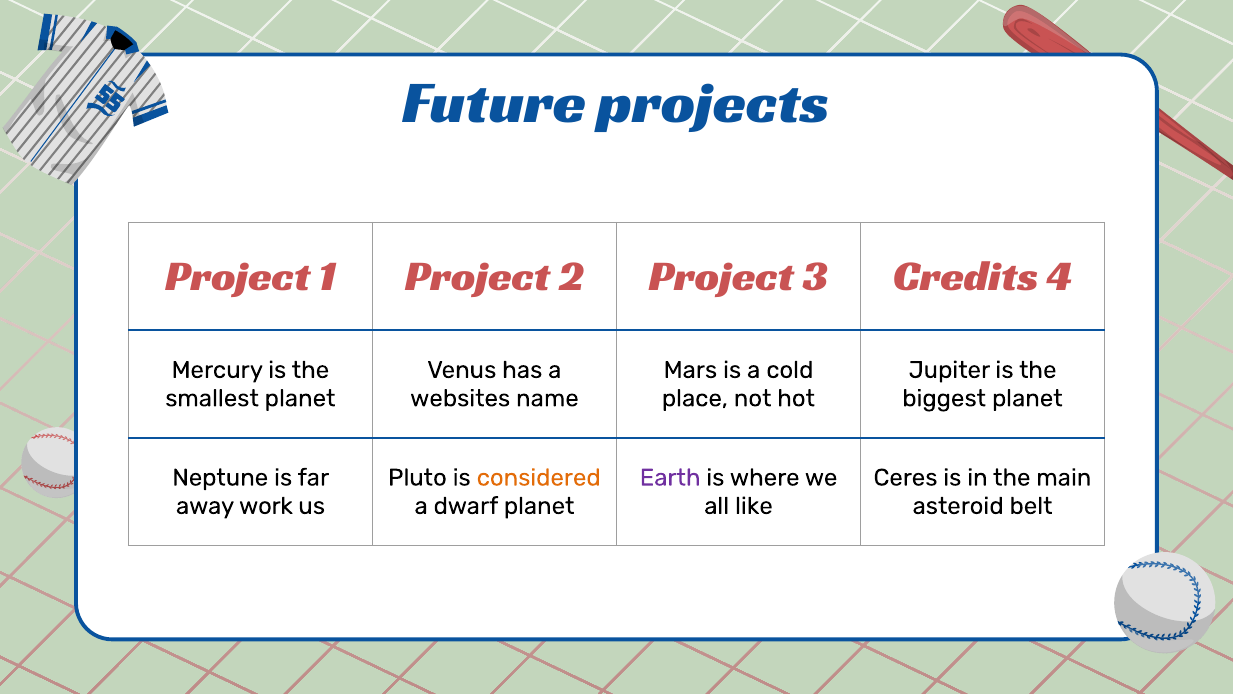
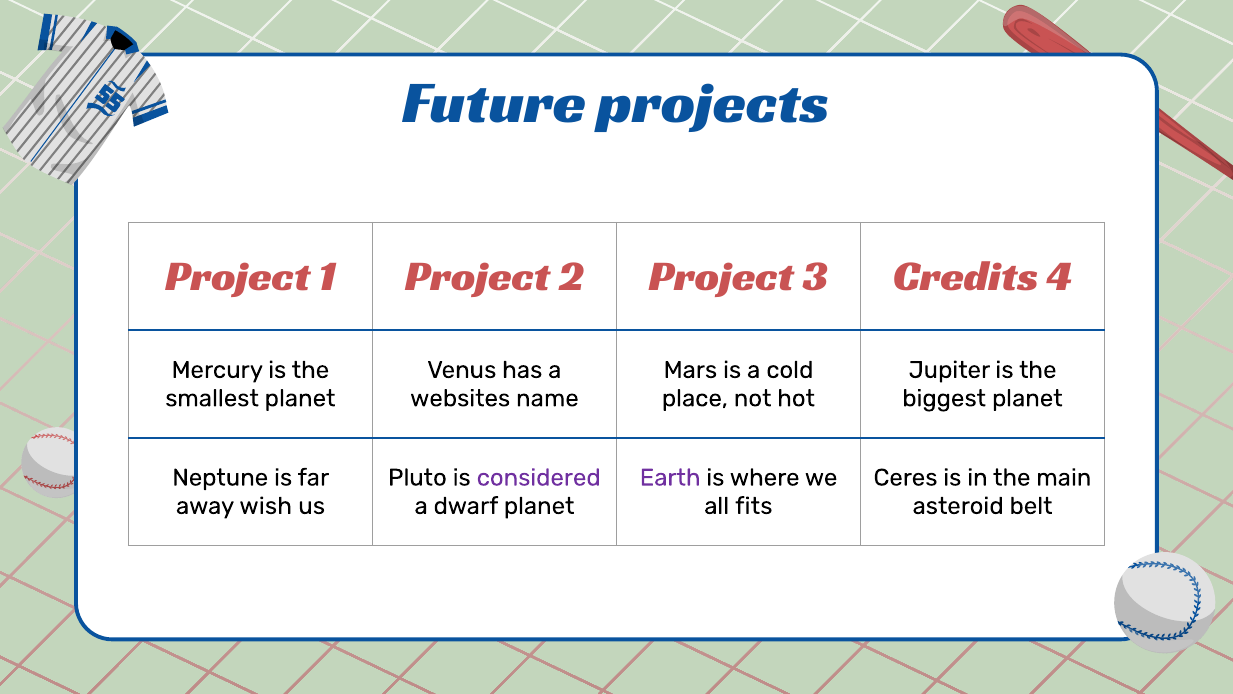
considered colour: orange -> purple (539, 477)
work: work -> wish (266, 506)
like: like -> fits (754, 506)
